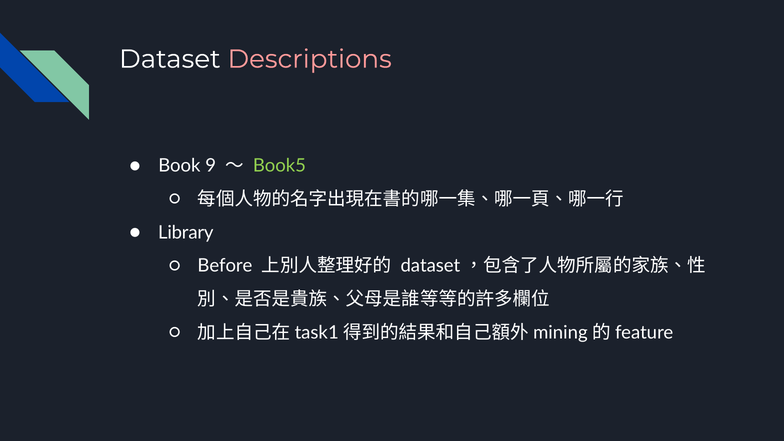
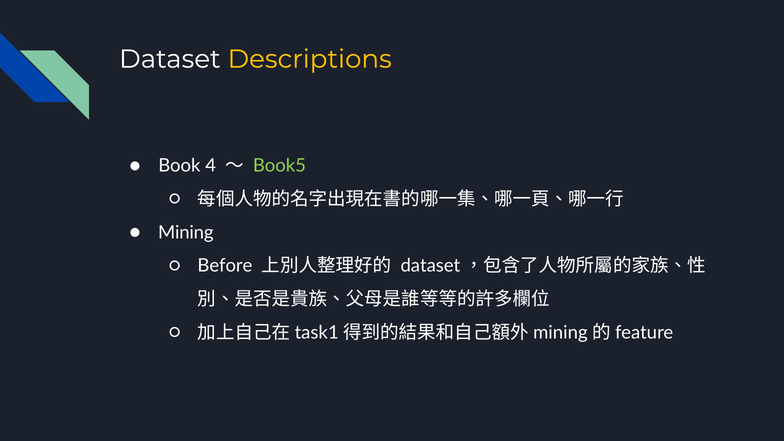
Descriptions colour: pink -> yellow (310, 59)
9: 9 -> 4 (211, 166)
Library: Library -> Mining (186, 232)
